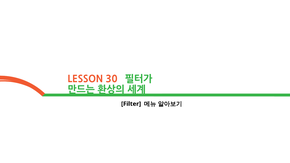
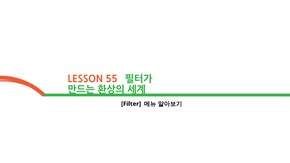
30: 30 -> 55 (112, 79)
